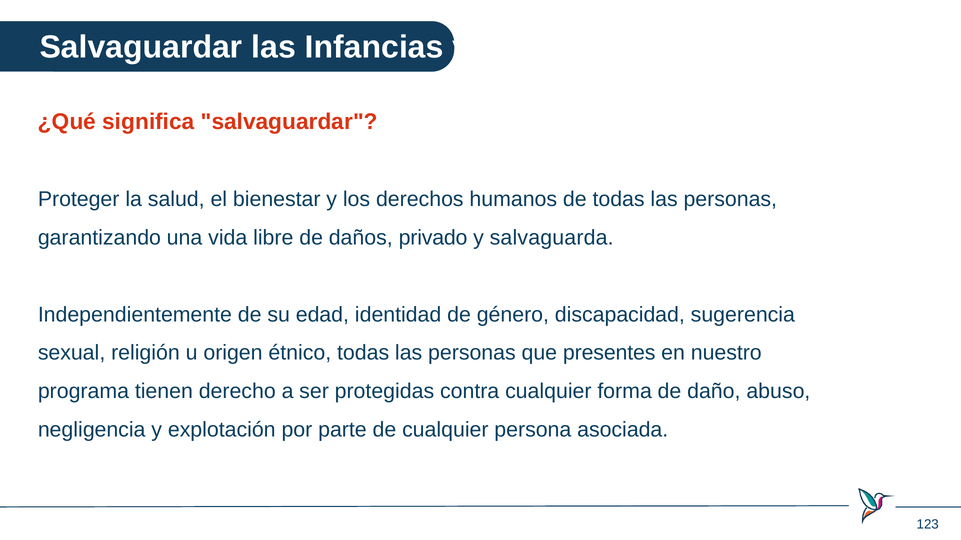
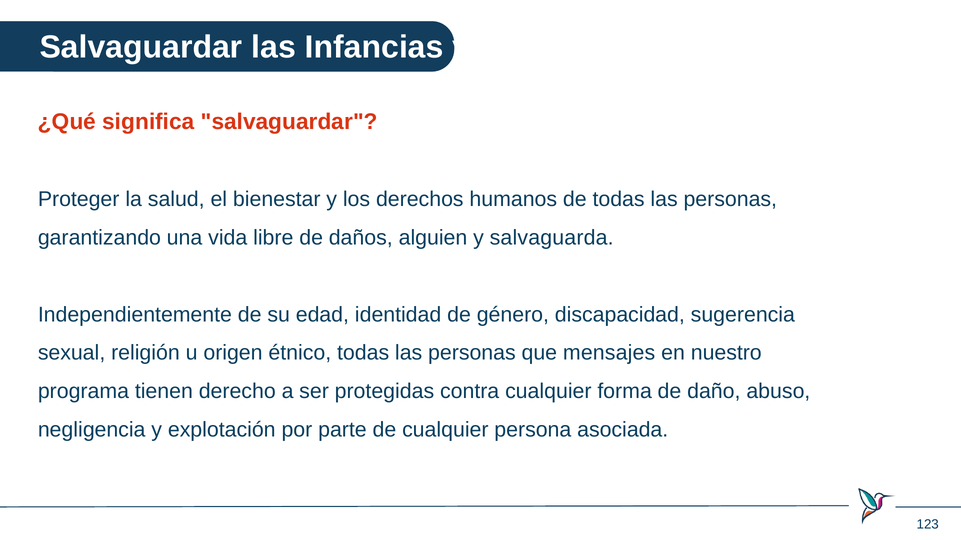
privado: privado -> alguien (433, 238)
presentes: presentes -> mensajes (609, 353)
